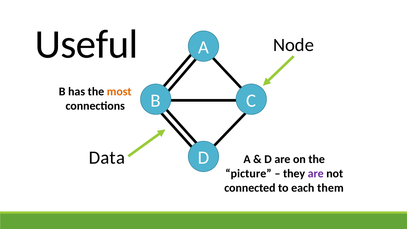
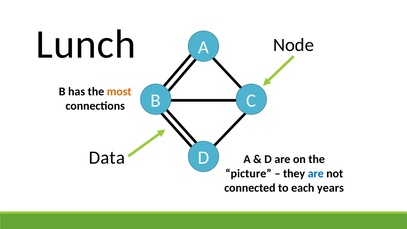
Useful: Useful -> Lunch (86, 44)
are colour: purple -> blue (316, 174)
them: them -> years (330, 188)
